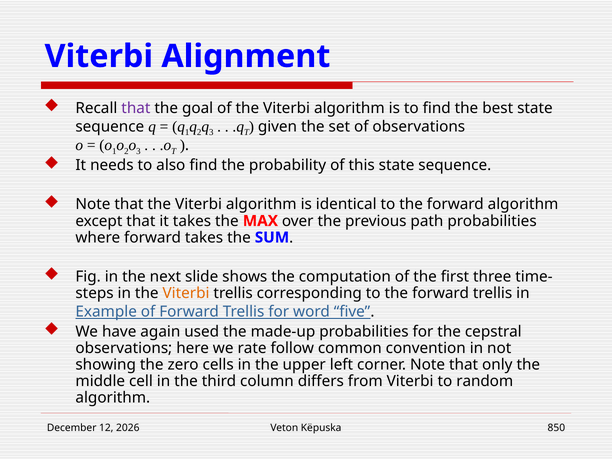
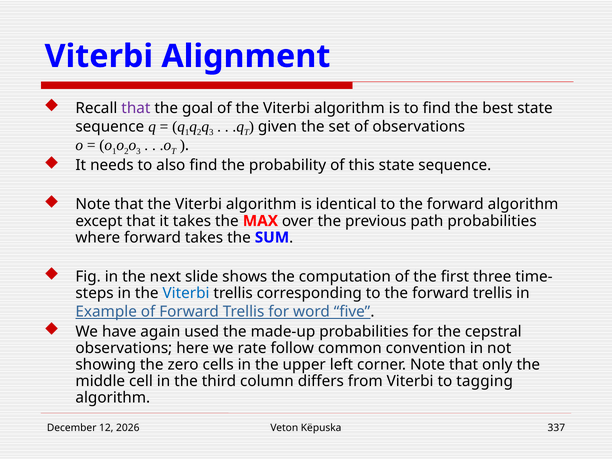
Viterbi colour: orange -> blue (186, 293)
random: random -> tagging (485, 381)
850: 850 -> 337 (556, 428)
